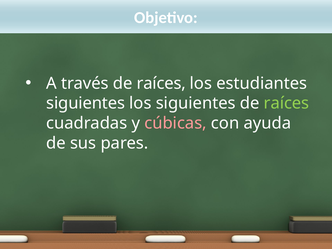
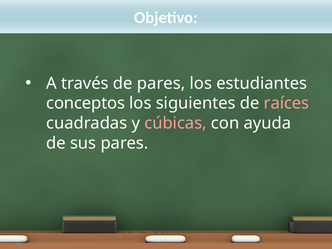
través de raíces: raíces -> pares (161, 83)
siguientes: siguientes -> conceptos (86, 103)
raíces colour: light green -> pink (286, 103)
